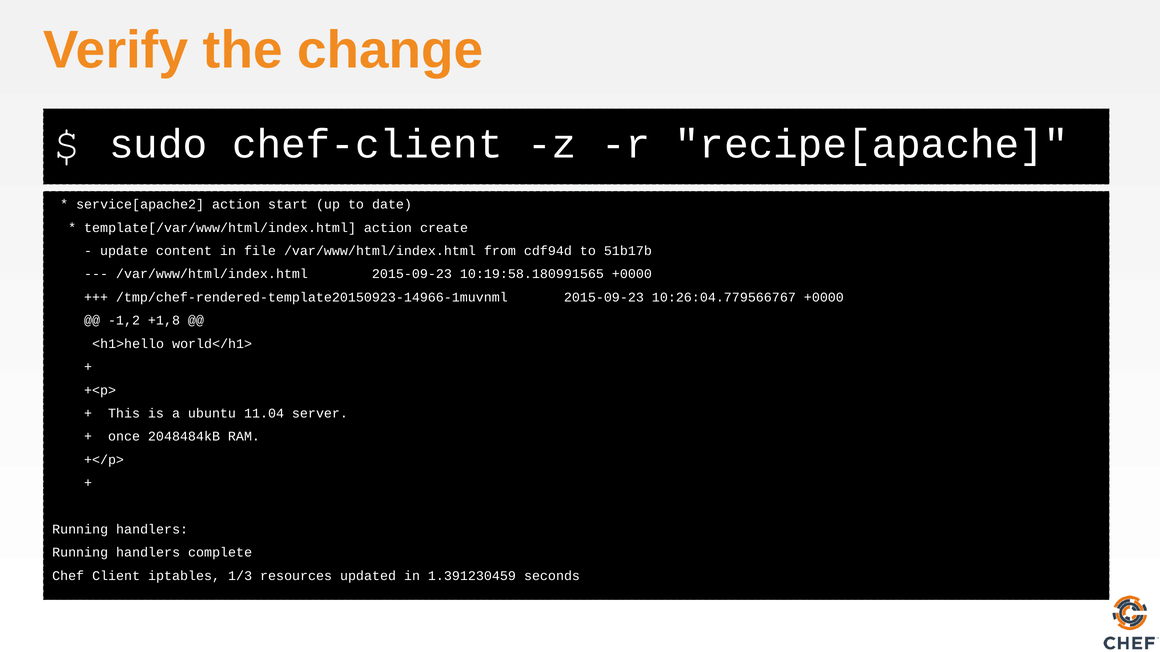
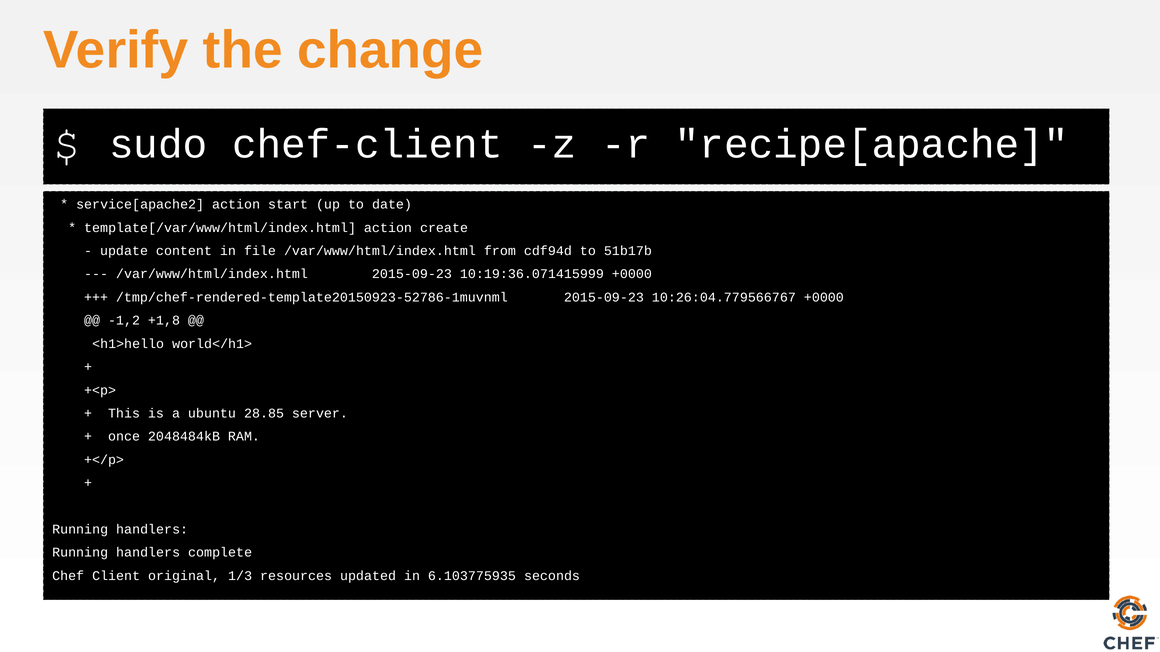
10:19:58.180991565: 10:19:58.180991565 -> 10:19:36.071415999 (532, 274)
/tmp/chef-rendered-template20150923-14966-1muvnml: /tmp/chef-rendered-template20150923-14966-1muvnml -> /tmp/chef-rendered-template20150923-52786-1muvnml (312, 298)
11.04: 11.04 -> 28.85 (264, 414)
iptables: iptables -> original (184, 576)
1.391230459: 1.391230459 -> 6.103775935 (472, 576)
